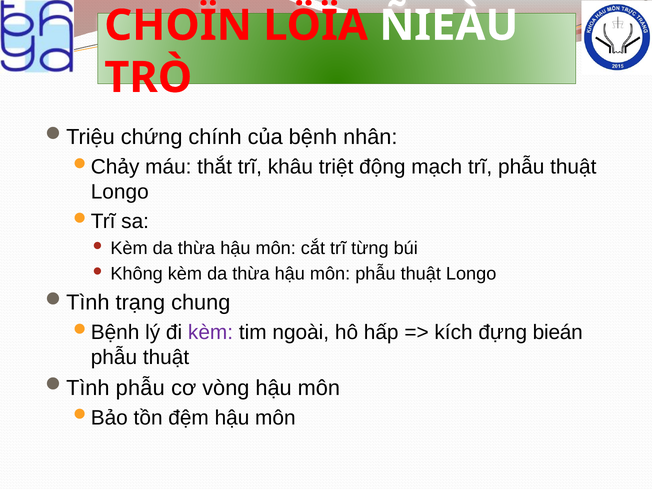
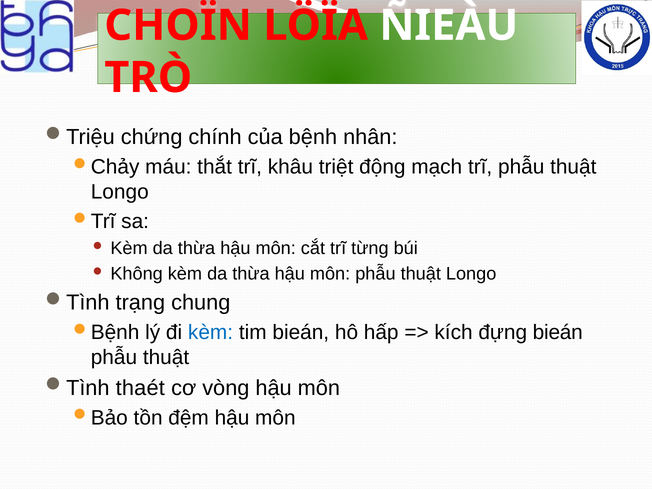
kèm colour: purple -> blue (211, 333)
tim ngoài: ngoài -> bieán (301, 333)
phẫu: phẫu -> thaét (140, 388)
